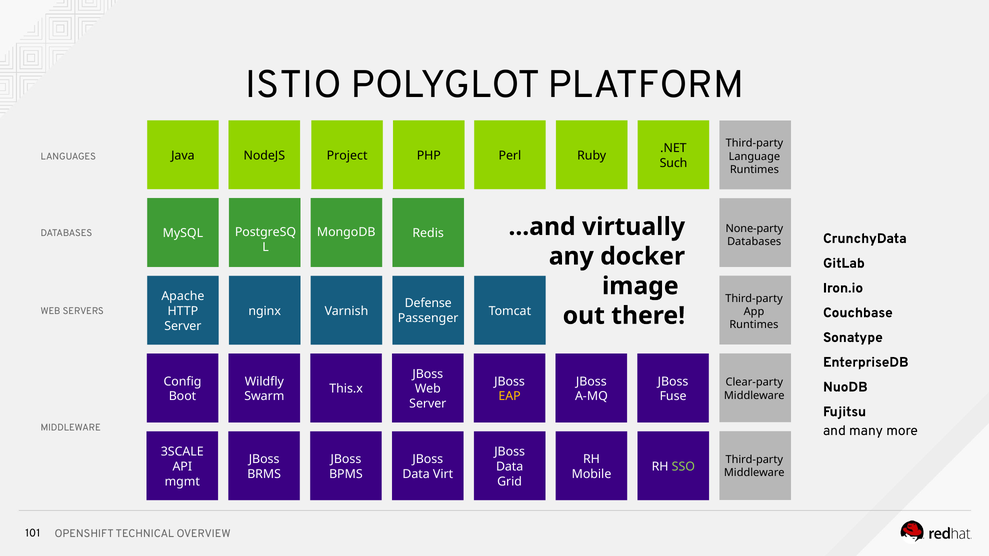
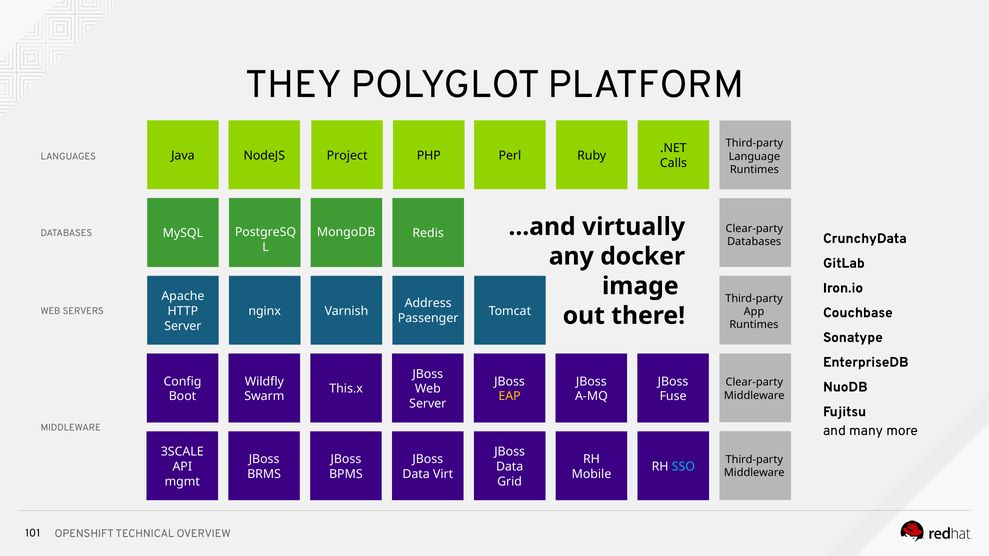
ISTIO: ISTIO -> THEY (294, 85)
Such: Such -> Calls (673, 163)
None-party: None-party -> Clear-party (754, 229)
Defense: Defense -> Address (428, 304)
SSO colour: light green -> light blue (683, 467)
